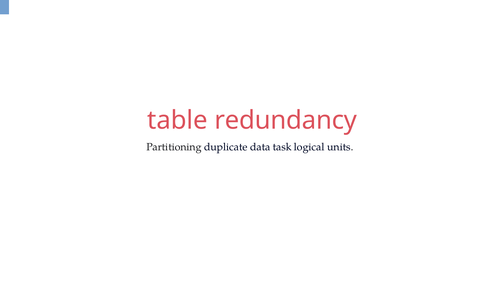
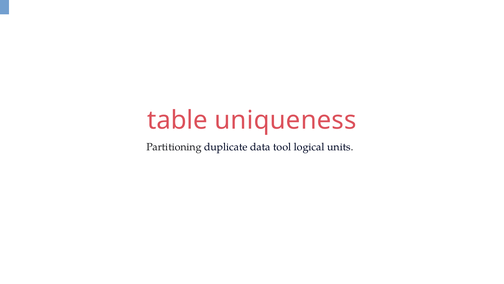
redundancy: redundancy -> uniqueness (286, 120)
task: task -> tool (282, 147)
